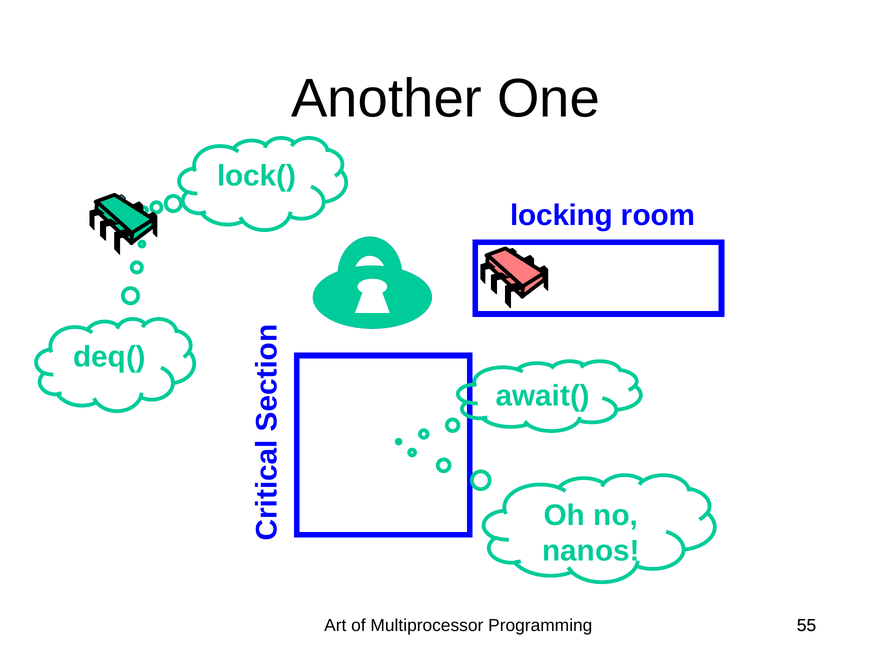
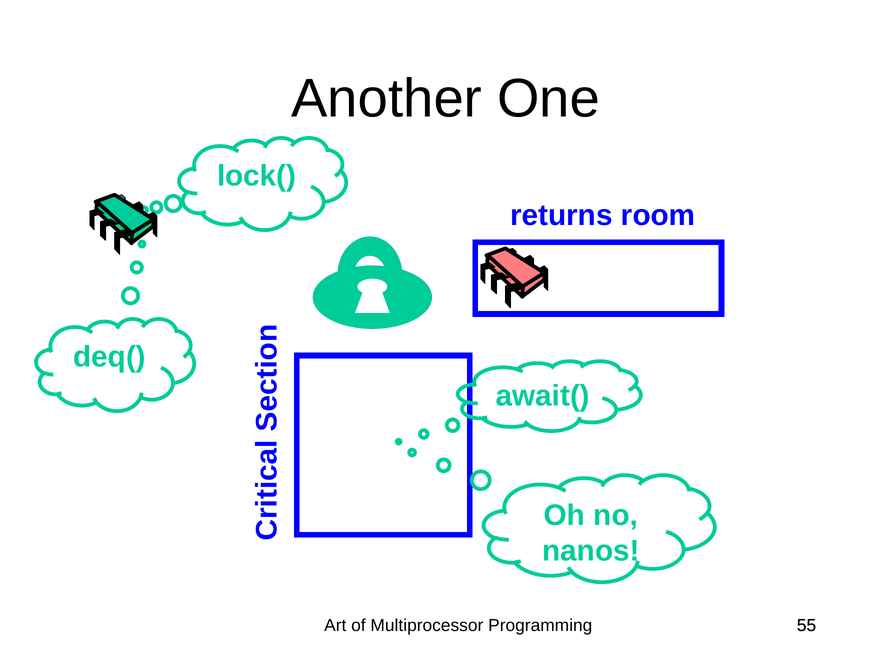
locking: locking -> returns (562, 216)
